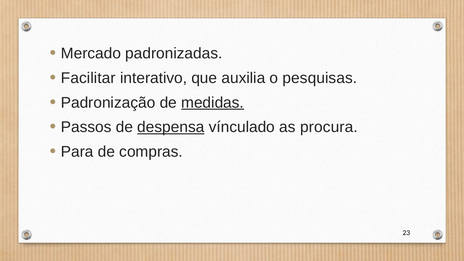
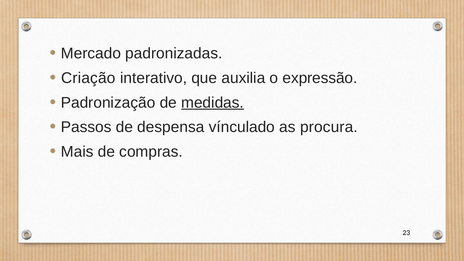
Facilitar: Facilitar -> Criação (88, 78)
pesquisas: pesquisas -> expressão (320, 78)
despensa underline: present -> none (171, 127)
Para: Para -> Mais (77, 152)
